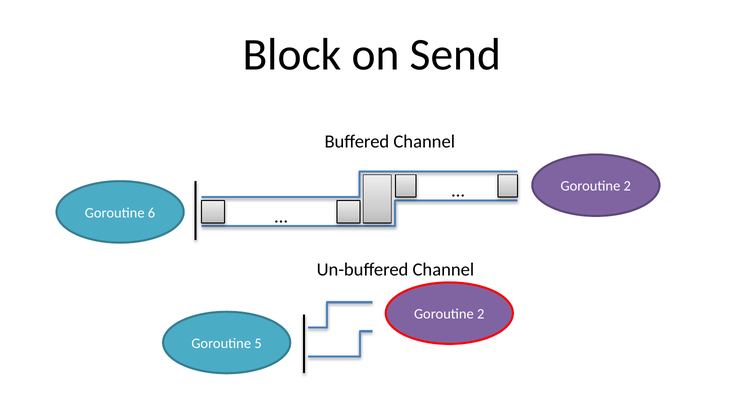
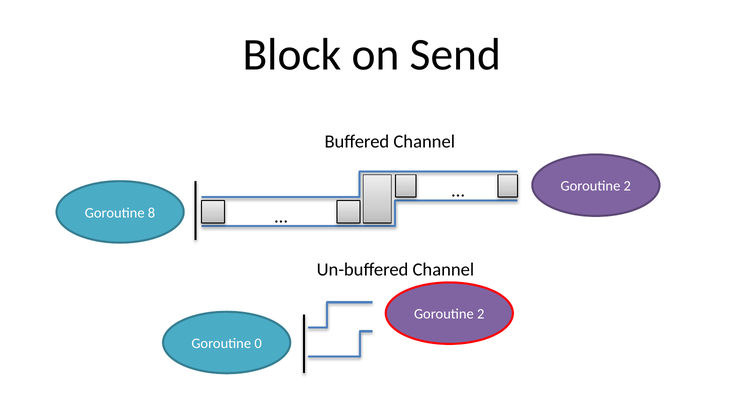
6: 6 -> 8 (152, 213)
5: 5 -> 0 (258, 343)
